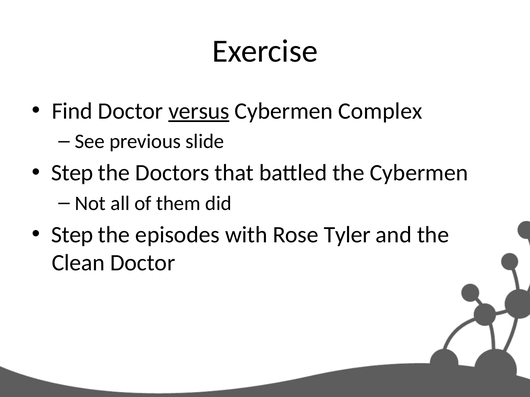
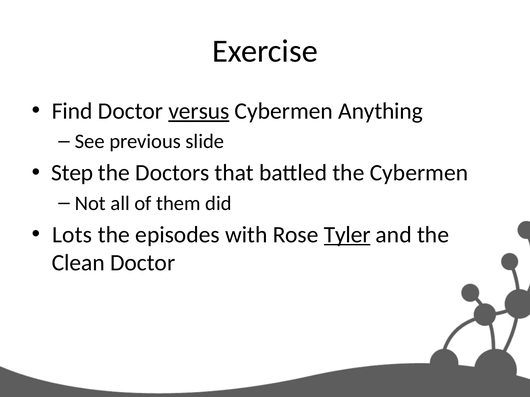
Complex: Complex -> Anything (381, 111)
Step: Step -> Lots (72, 235)
Tyler underline: none -> present (347, 235)
